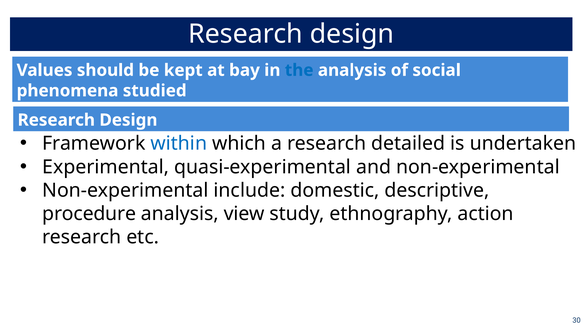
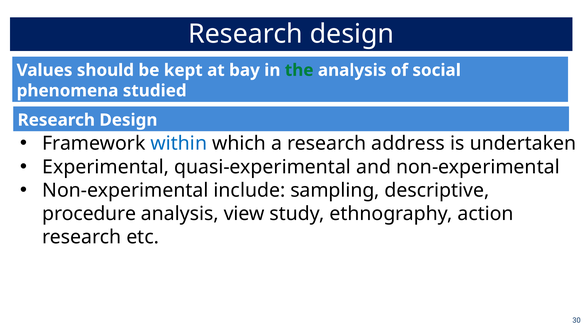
the colour: blue -> green (299, 70)
detailed: detailed -> address (408, 144)
domestic: domestic -> sampling (335, 190)
